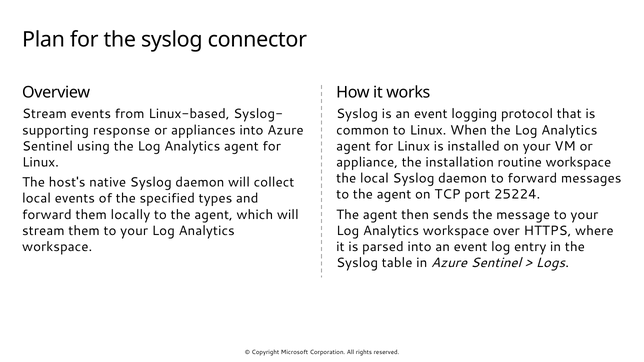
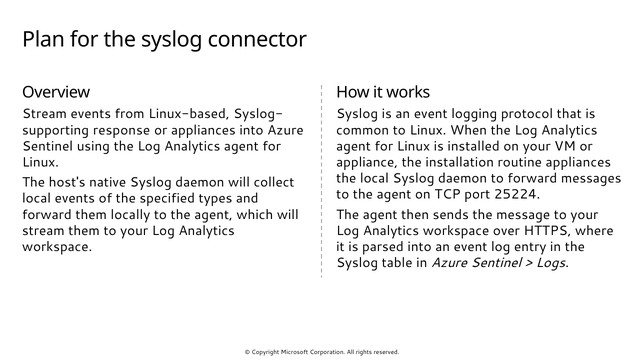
routine workspace: workspace -> appliances (578, 162)
